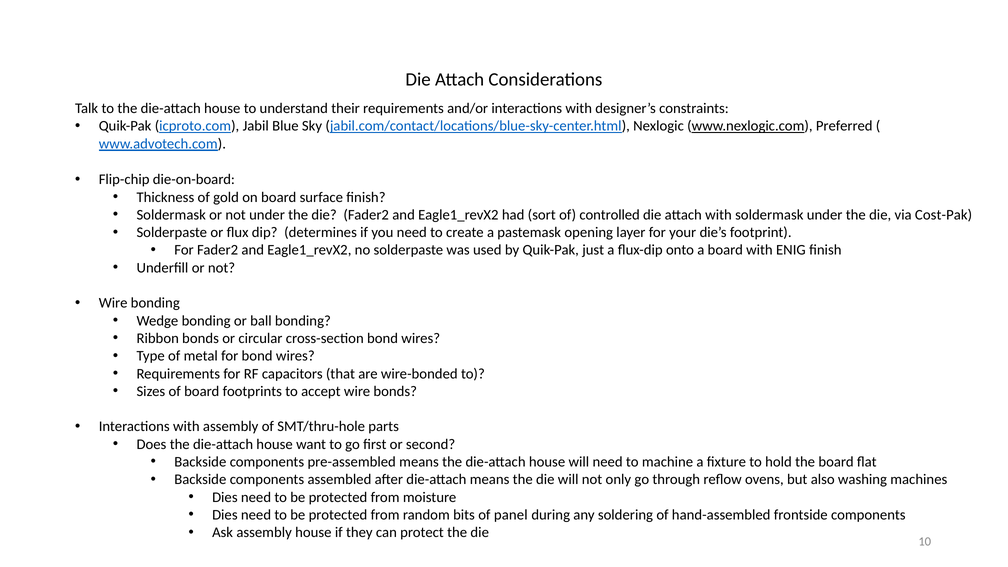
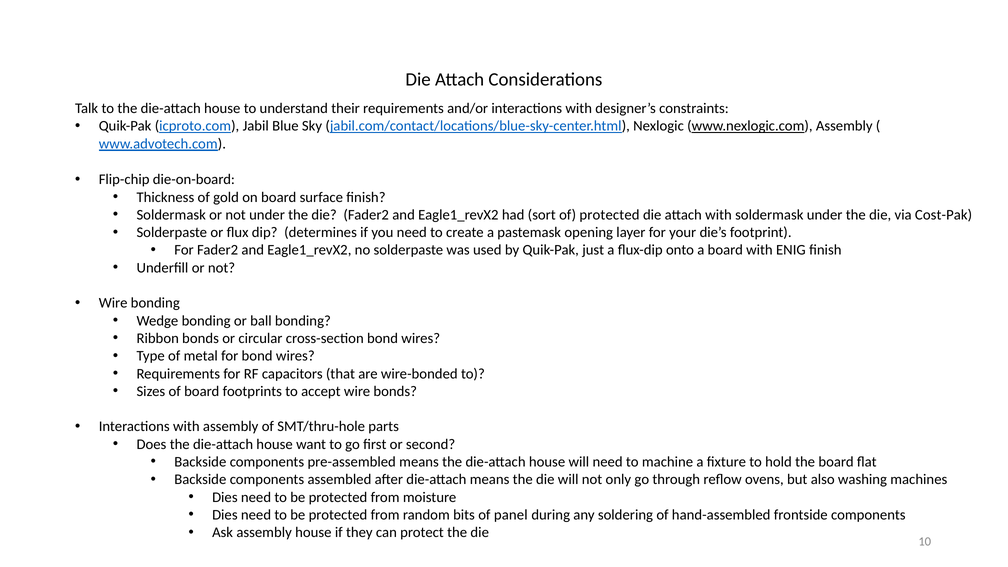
www.nexlogic.com Preferred: Preferred -> Assembly (844, 126)
of controlled: controlled -> protected (609, 215)
